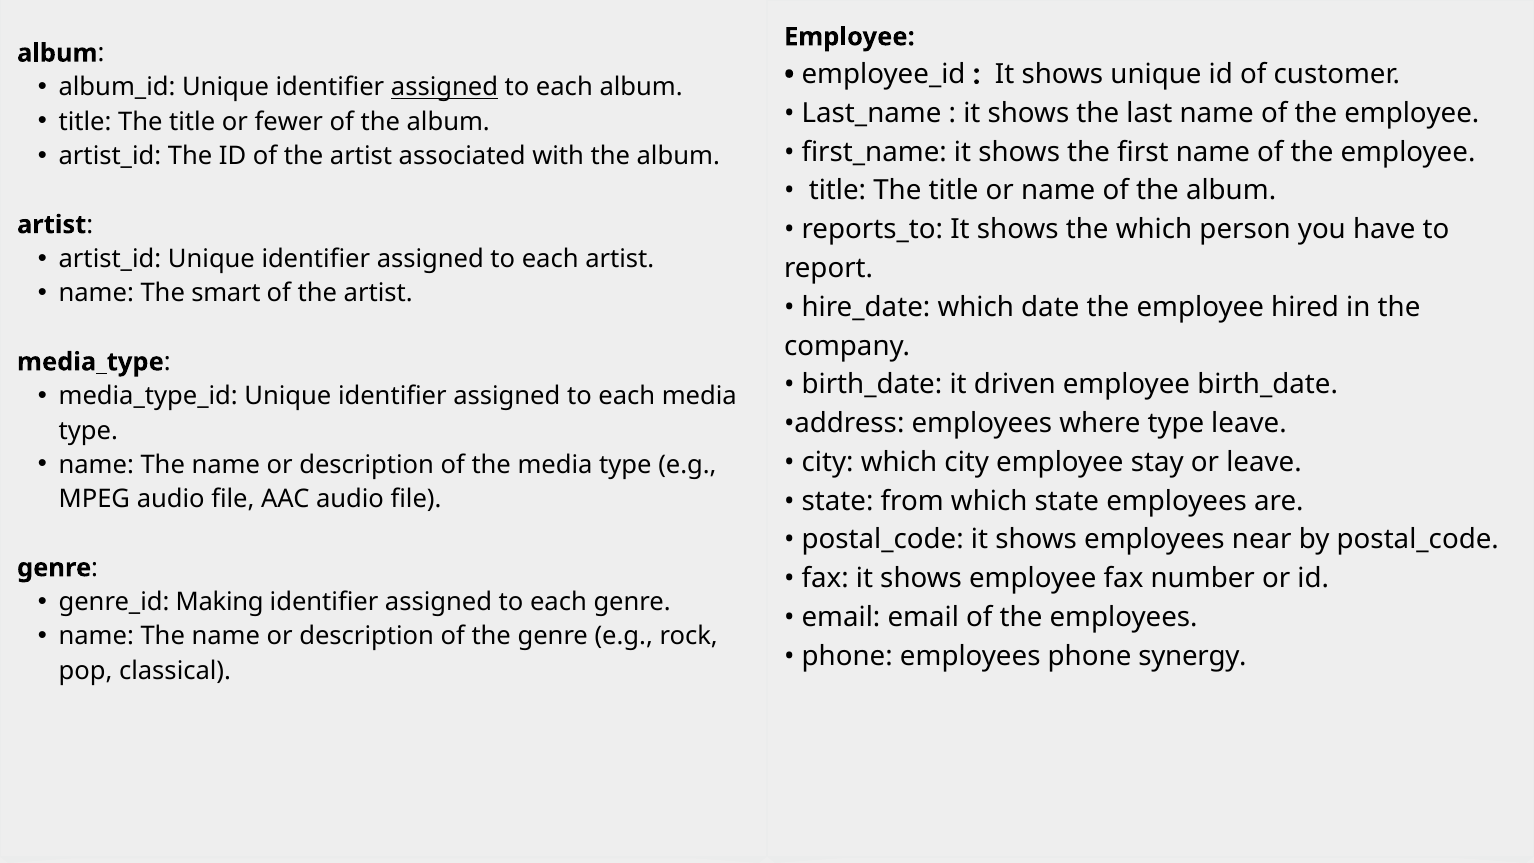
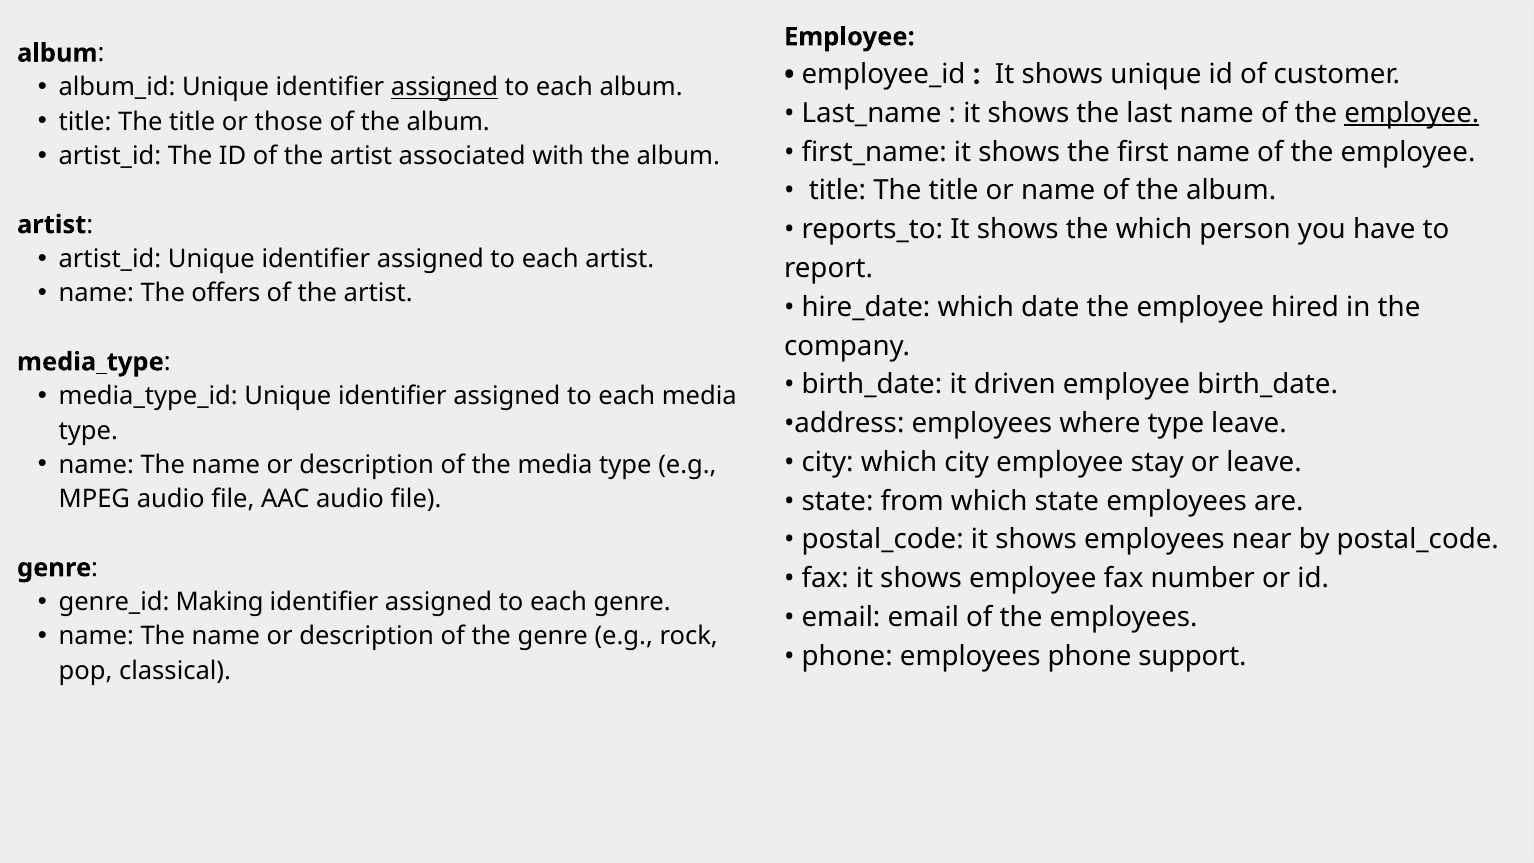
employee underline: none -> present (1412, 113)
fewer: fewer -> those (289, 122)
smart: smart -> offers (226, 293)
synergy: synergy -> support (1192, 656)
